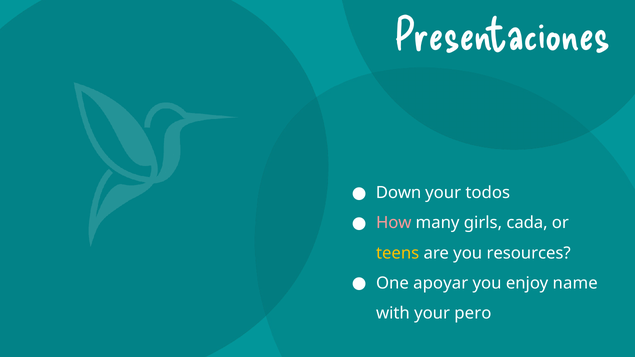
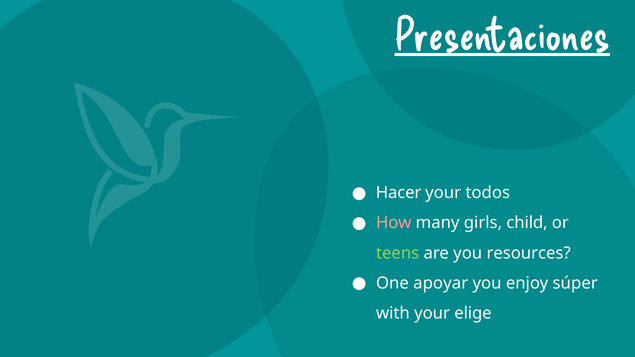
Presentaciones underline: none -> present (503, 36)
Down: Down -> Hacer (399, 193)
cada: cada -> child (527, 223)
teens colour: yellow -> light green (398, 253)
name: name -> súper (575, 283)
pero: pero -> elige (473, 313)
